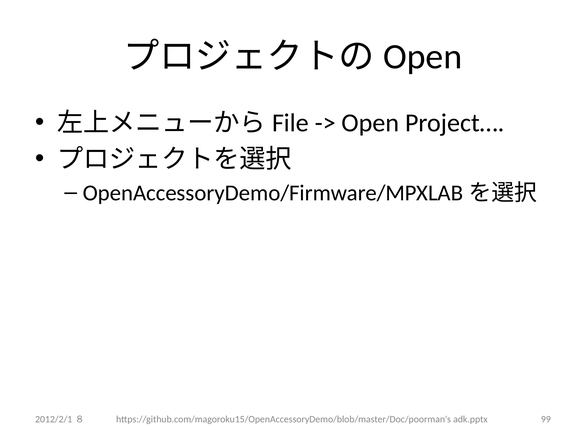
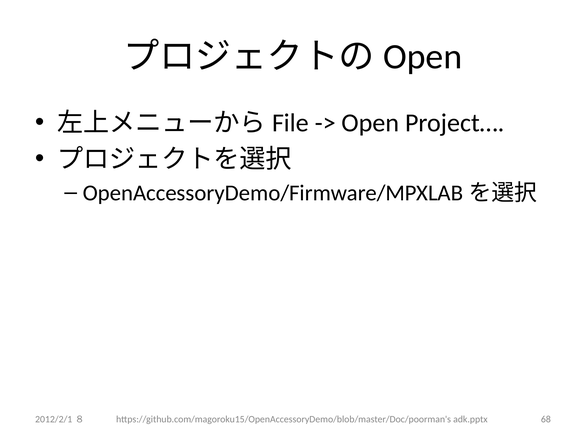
99: 99 -> 68 (546, 420)
